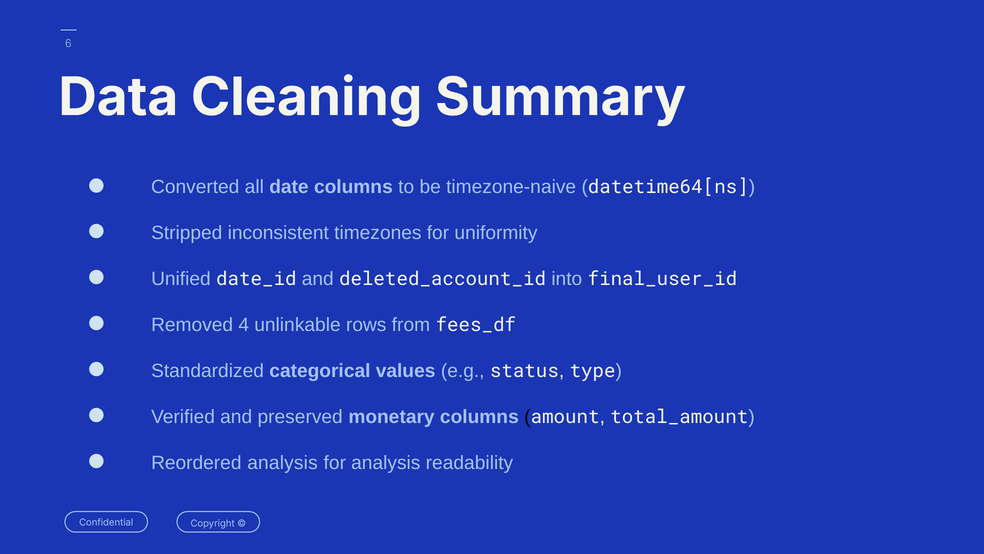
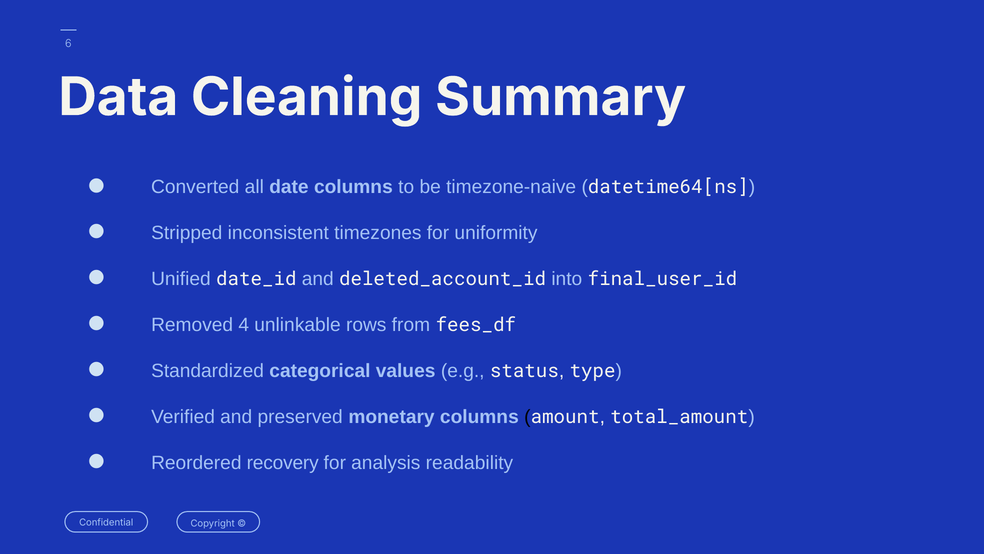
Reordered analysis: analysis -> recovery (283, 462)
